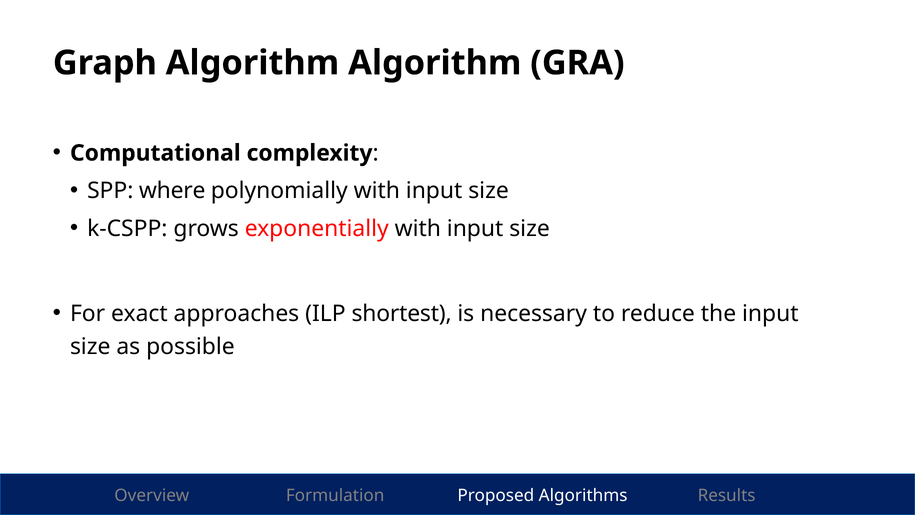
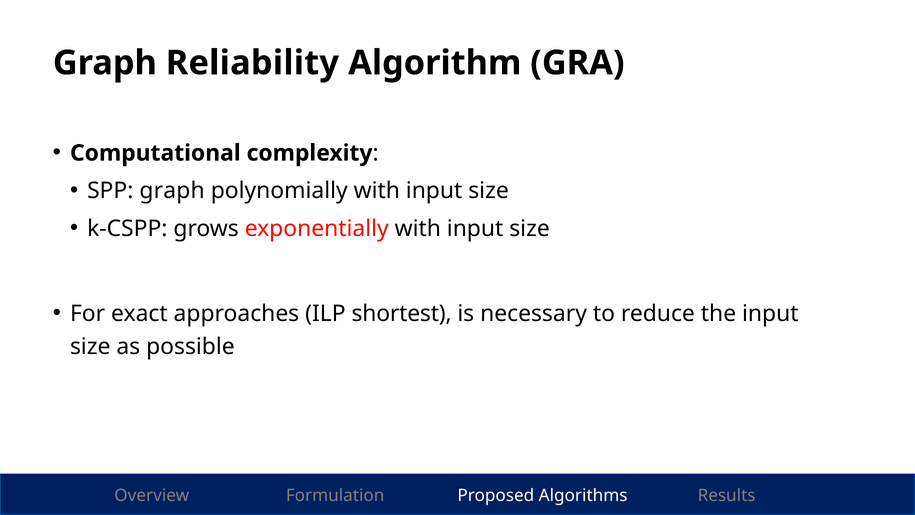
Graph Algorithm: Algorithm -> Reliability (252, 63)
SPP where: where -> graph (172, 191)
